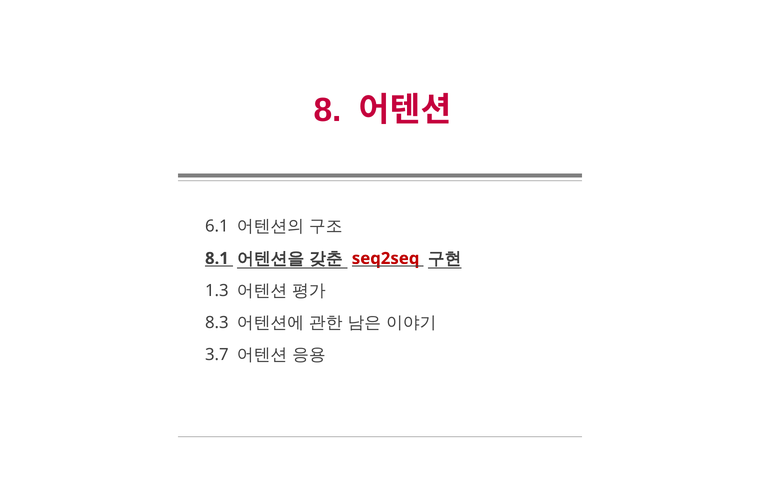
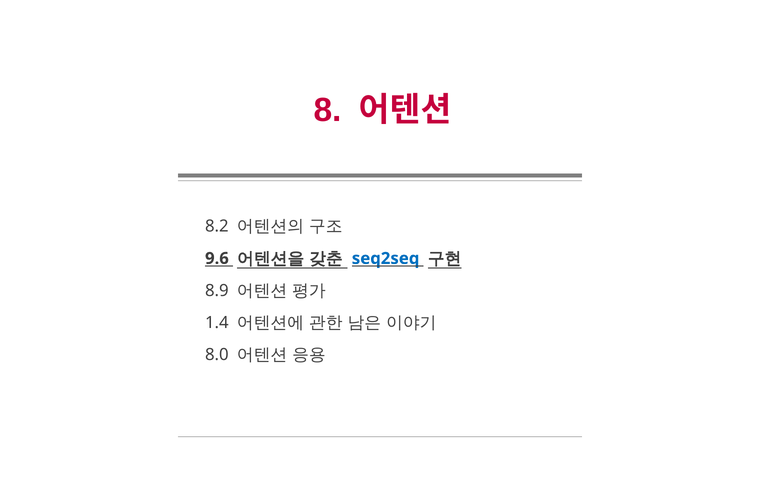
6.1: 6.1 -> 8.2 (217, 226)
8.1: 8.1 -> 9.6 (217, 258)
seq2seq colour: red -> blue (386, 258)
1.3: 1.3 -> 8.9 (217, 291)
8.3: 8.3 -> 1.4 (217, 323)
3.7: 3.7 -> 8.0 (217, 355)
